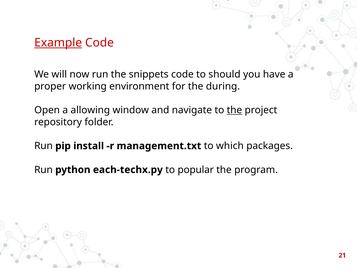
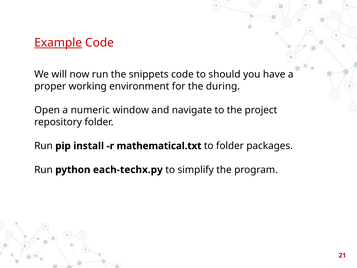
allowing: allowing -> numeric (90, 110)
the underline: present -> none (234, 110)
management.txt: management.txt -> mathematical.txt (159, 146)
to which: which -> folder (230, 146)
popular: popular -> simplify (196, 170)
